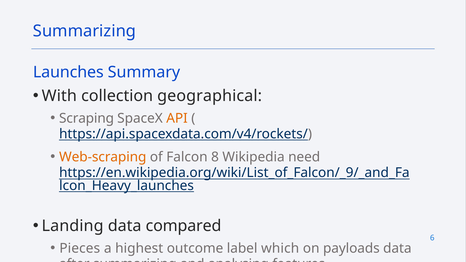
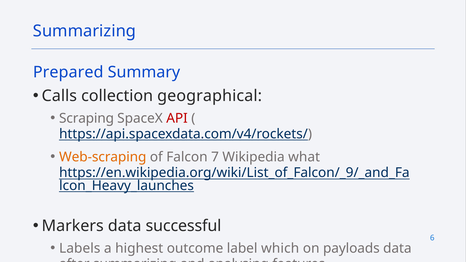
Launches: Launches -> Prepared (68, 72)
With: With -> Calls (59, 96)
API colour: orange -> red (177, 118)
8: 8 -> 7 (215, 157)
need: need -> what (304, 157)
Landing: Landing -> Markers (73, 226)
compared: compared -> successful (183, 226)
Pieces: Pieces -> Labels (80, 248)
